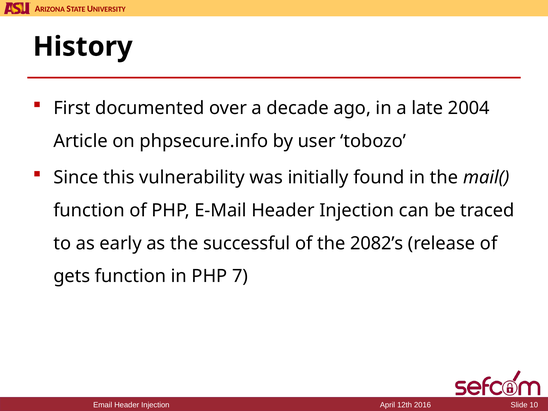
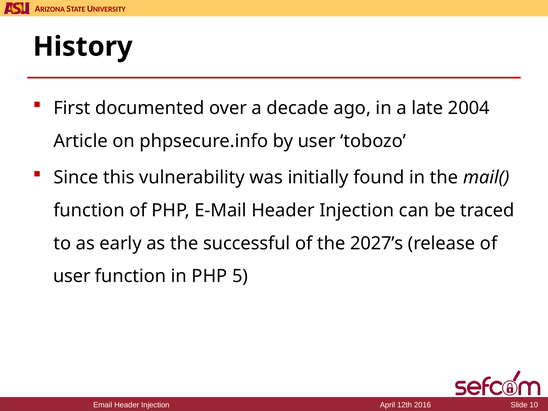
2082’s: 2082’s -> 2027’s (377, 243)
gets: gets -> user (72, 276)
7: 7 -> 5 (240, 276)
